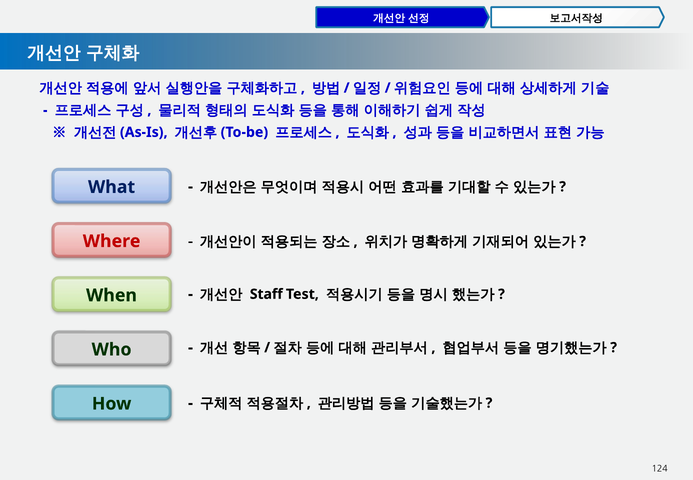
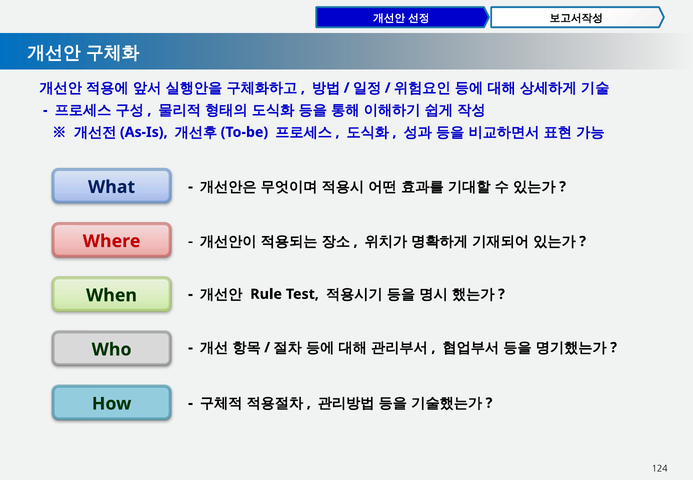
Staff: Staff -> Rule (266, 294)
